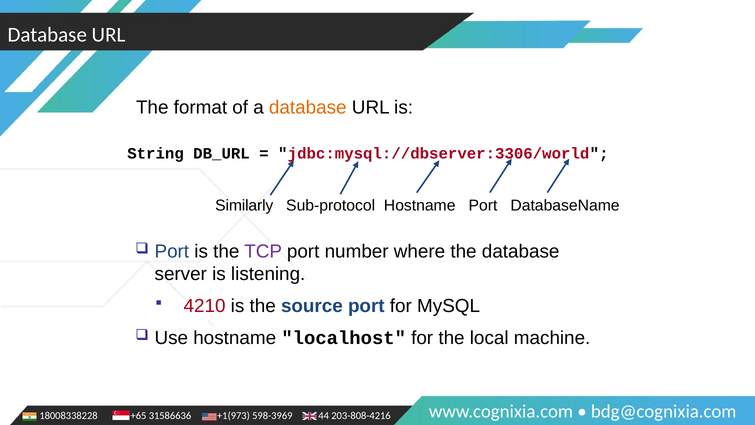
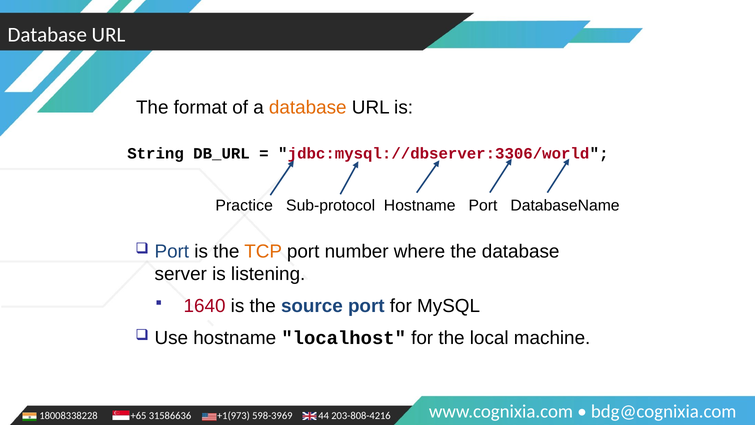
Similarly: Similarly -> Practice (244, 205)
TCP colour: purple -> orange (263, 251)
4210: 4210 -> 1640 (205, 306)
